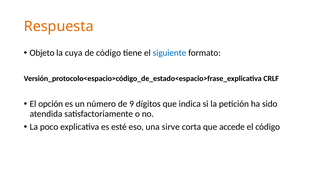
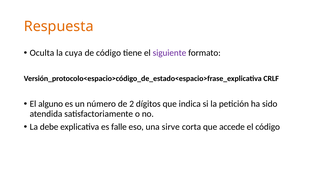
Objeto: Objeto -> Oculta (42, 53)
siguiente colour: blue -> purple (169, 53)
opción: opción -> alguno (51, 104)
9: 9 -> 2 (132, 104)
poco: poco -> debe (49, 127)
esté: esté -> falle (119, 127)
